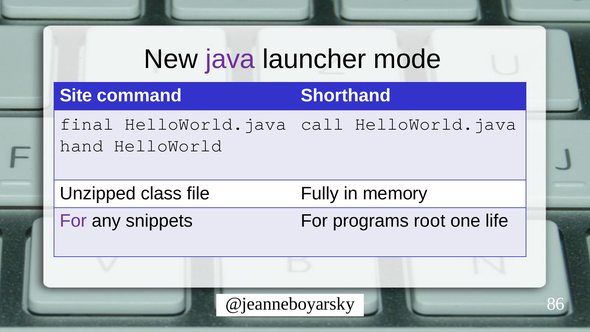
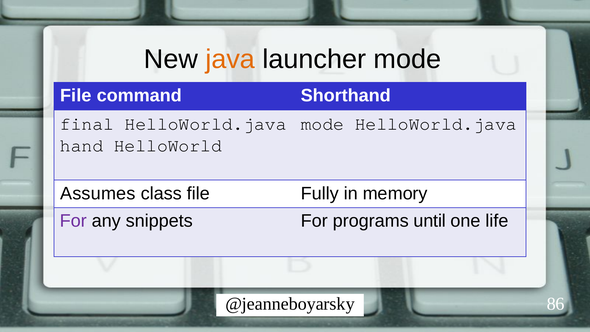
java colour: purple -> orange (230, 59)
Site: Site -> File (76, 96)
call: call -> mode (322, 124)
Unzipped: Unzipped -> Assumes (98, 193)
root: root -> until (430, 221)
